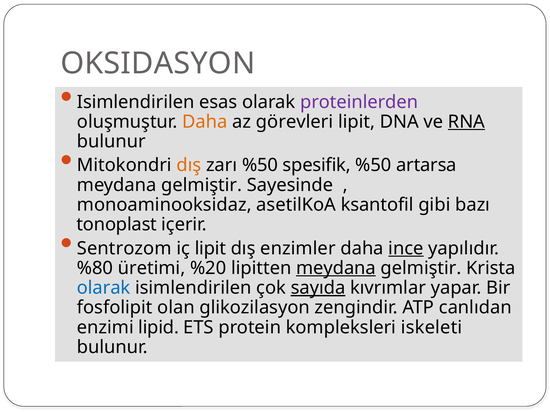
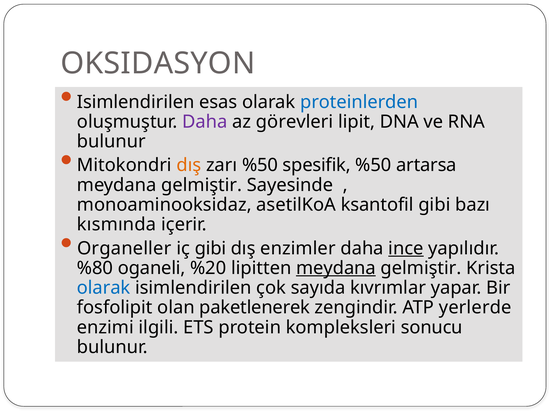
proteinlerden colour: purple -> blue (359, 102)
Daha colour: orange -> purple (205, 122)
RNA underline: present -> none (467, 122)
tonoplast: tonoplast -> kısmında (117, 225)
Sentrozom: Sentrozom -> Organeller (124, 249)
iç lipit: lipit -> gibi (210, 249)
üretimi: üretimi -> oganeli (152, 268)
sayıda underline: present -> none (318, 288)
glikozilasyon: glikozilasyon -> paketlenerek (255, 308)
canlıdan: canlıdan -> yerlerde (475, 308)
lipid: lipid -> ilgili (158, 328)
iskeleti: iskeleti -> sonucu (432, 328)
